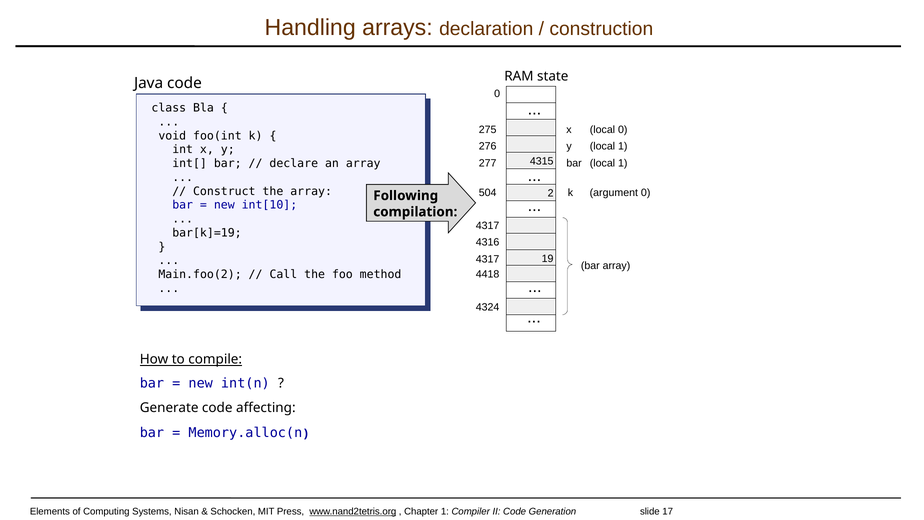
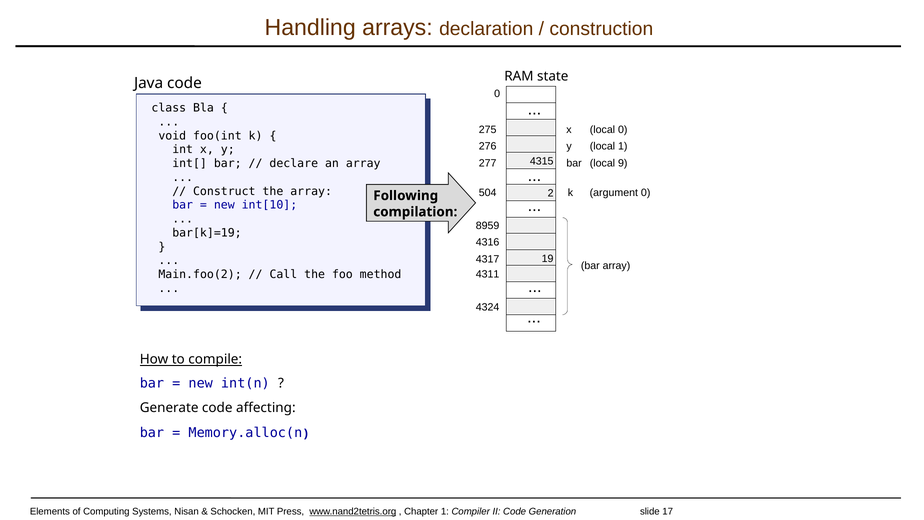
1: 1 -> 9 (623, 163)
4317: 4317 -> 8959 (488, 226)
4418: 4418 -> 4311 (488, 274)
